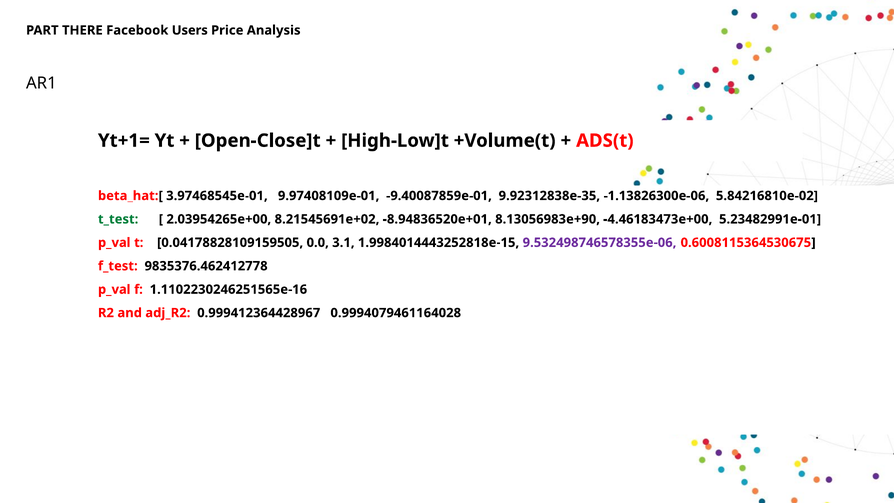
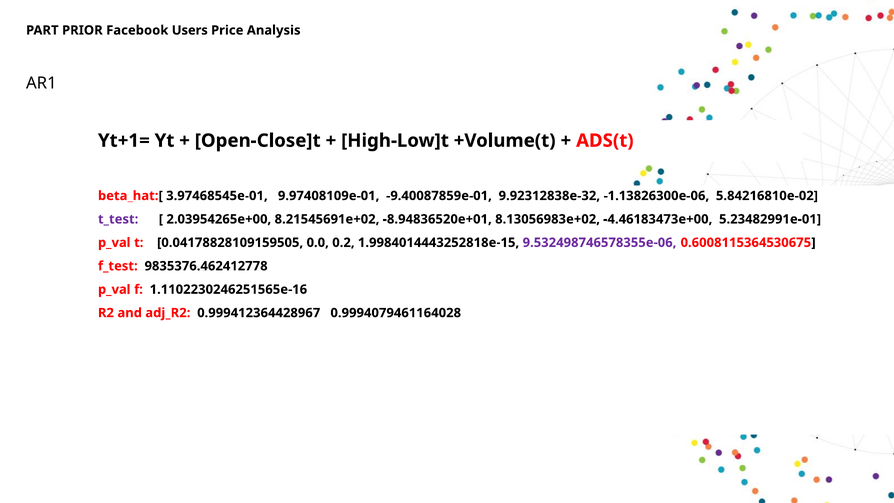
THERE: THERE -> PRIOR (82, 30)
9.92312838e-35: 9.92312838e-35 -> 9.92312838e-32 (549, 196)
t_test colour: green -> purple (118, 219)
8.13056983e+90: 8.13056983e+90 -> 8.13056983e+02 (548, 219)
3.1: 3.1 -> 0.2 (343, 243)
